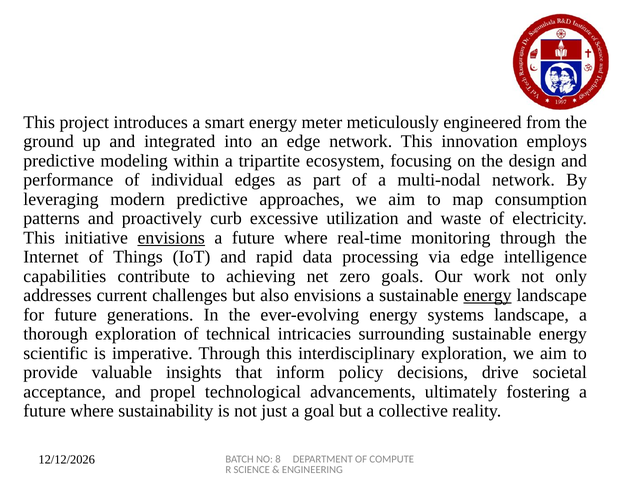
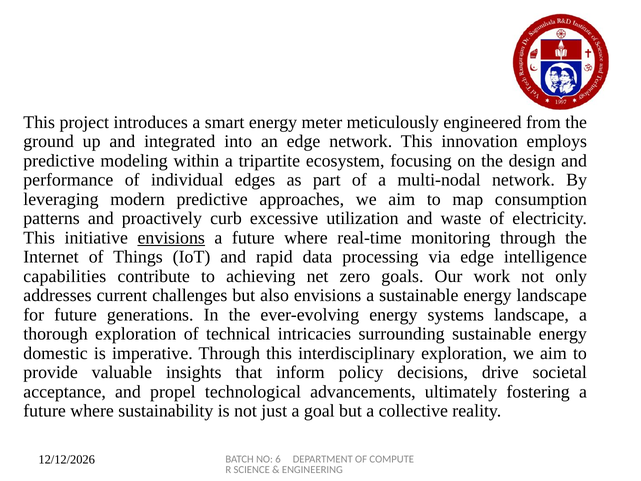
energy underline: present -> none (488, 295)
scientific: scientific -> domestic (56, 353)
8: 8 -> 6 (278, 459)
